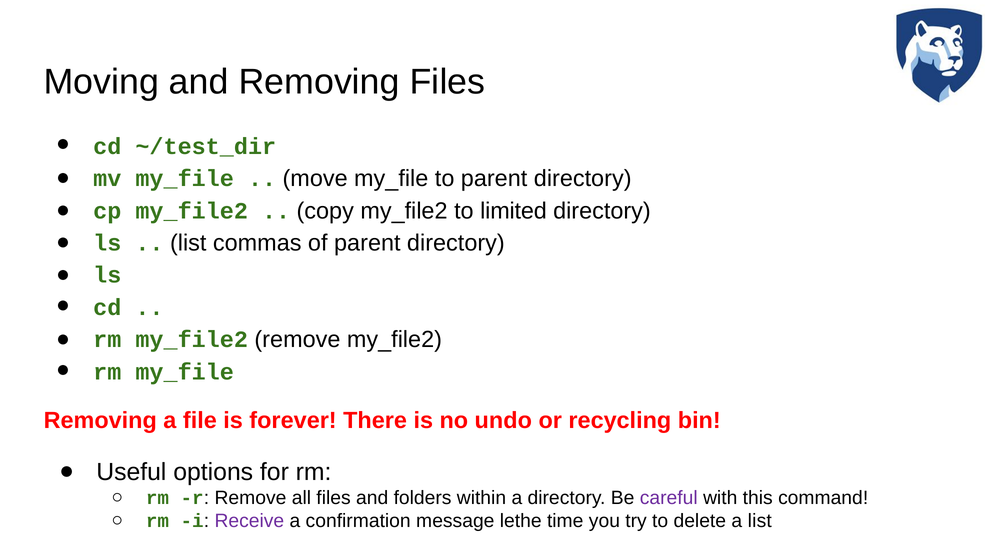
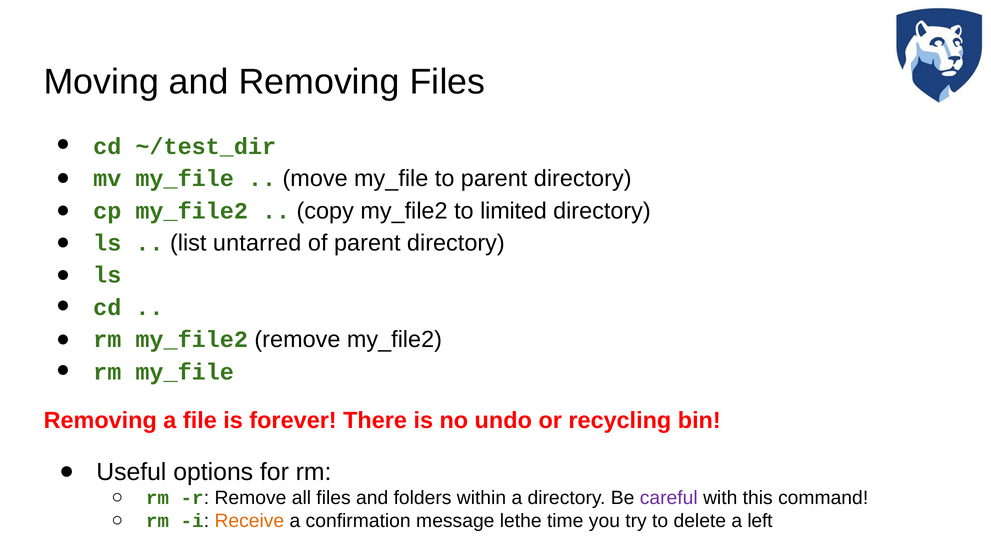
commas: commas -> untarred (257, 243)
Receive colour: purple -> orange (249, 521)
a list: list -> left (760, 521)
